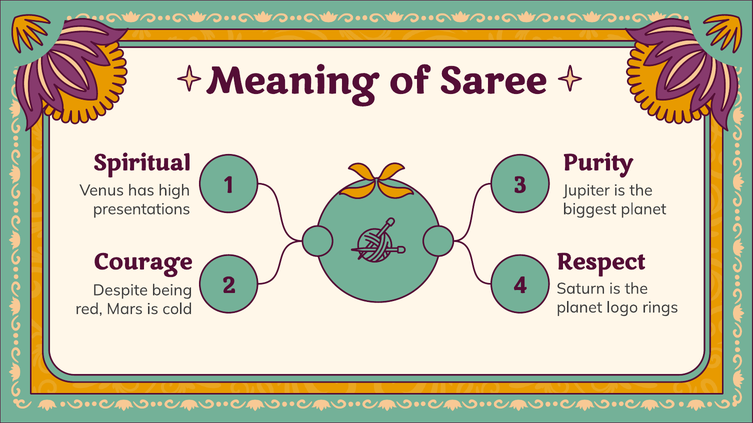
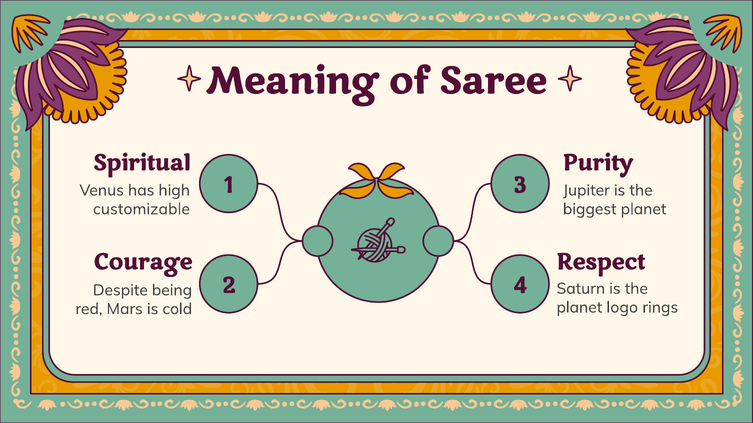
presentations: presentations -> customizable (141, 209)
